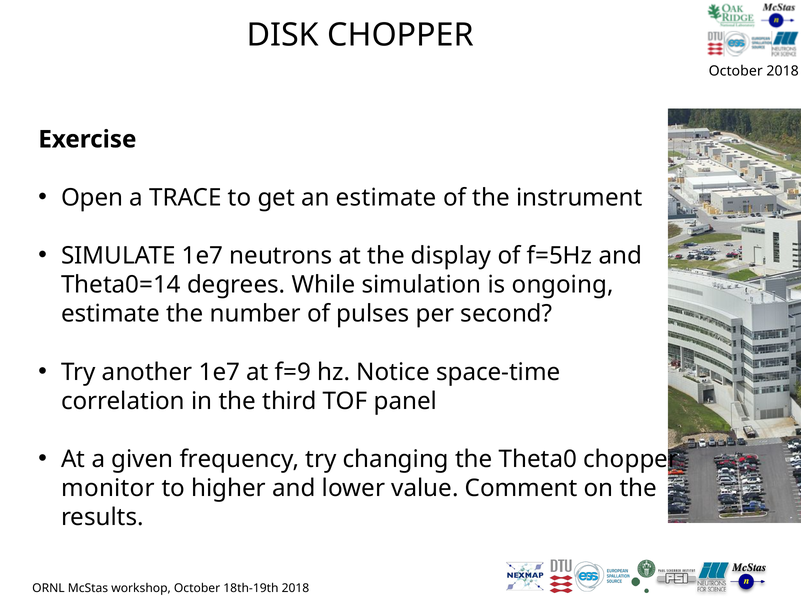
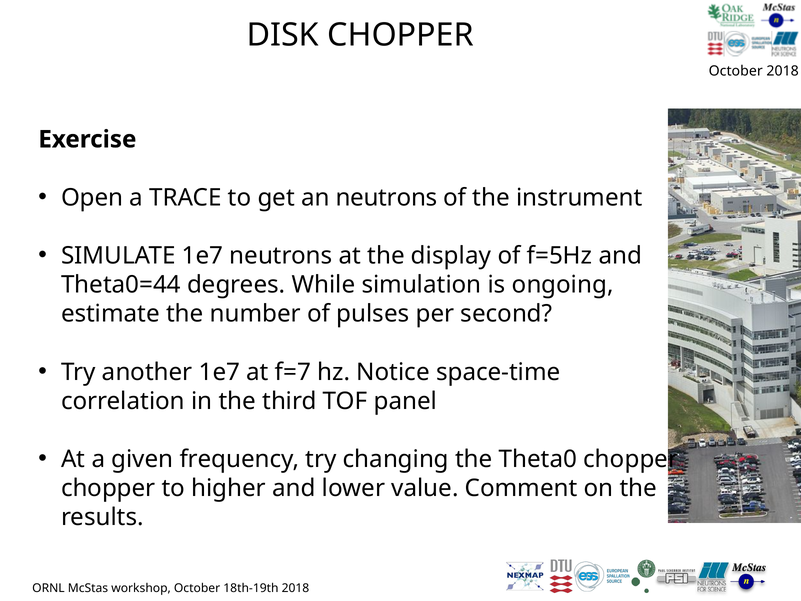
an estimate: estimate -> neutrons (387, 197)
Theta0=14: Theta0=14 -> Theta0=44 (121, 285)
f=9: f=9 -> f=7 (293, 372)
monitor: monitor -> chopper (108, 488)
